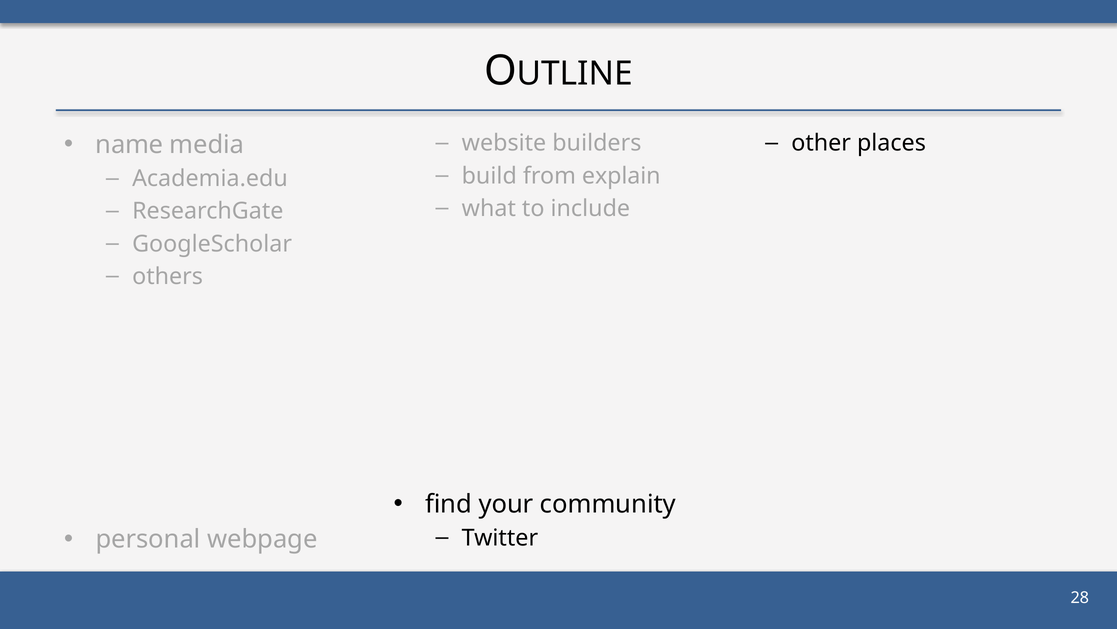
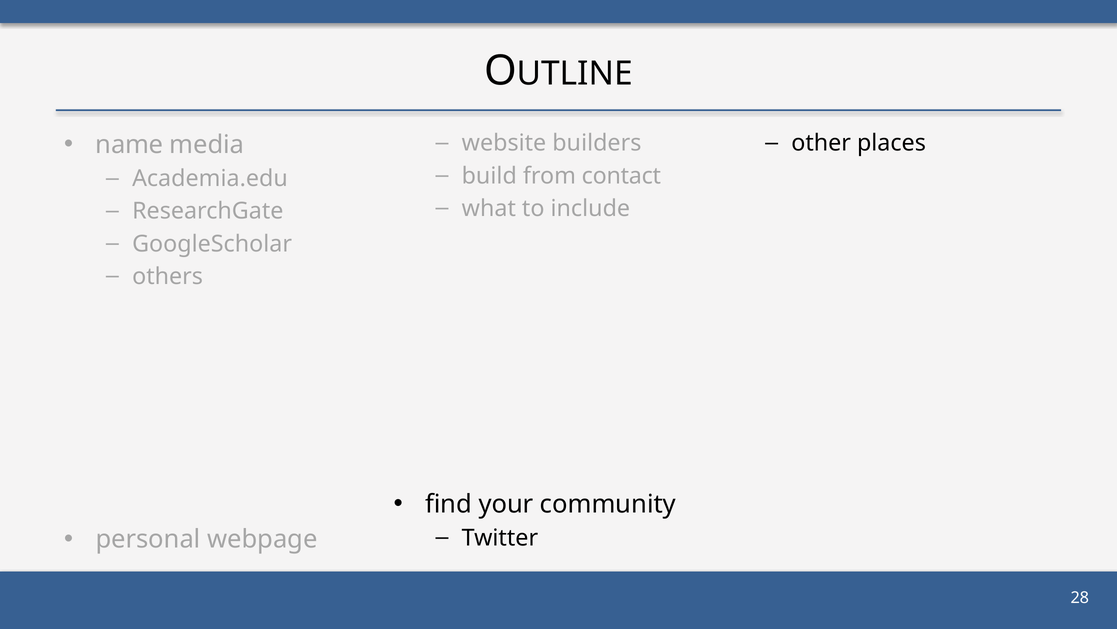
explain: explain -> contact (621, 176)
